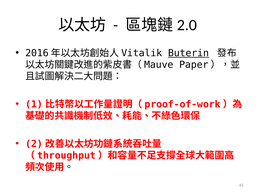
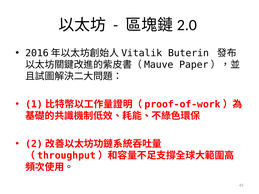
Buterin underline: present -> none (188, 53)
